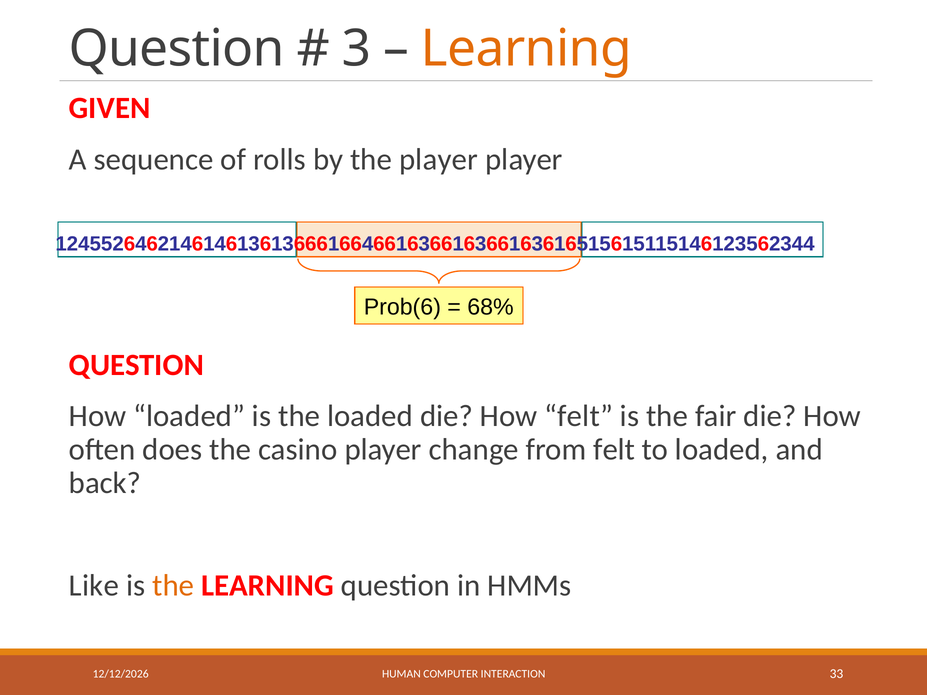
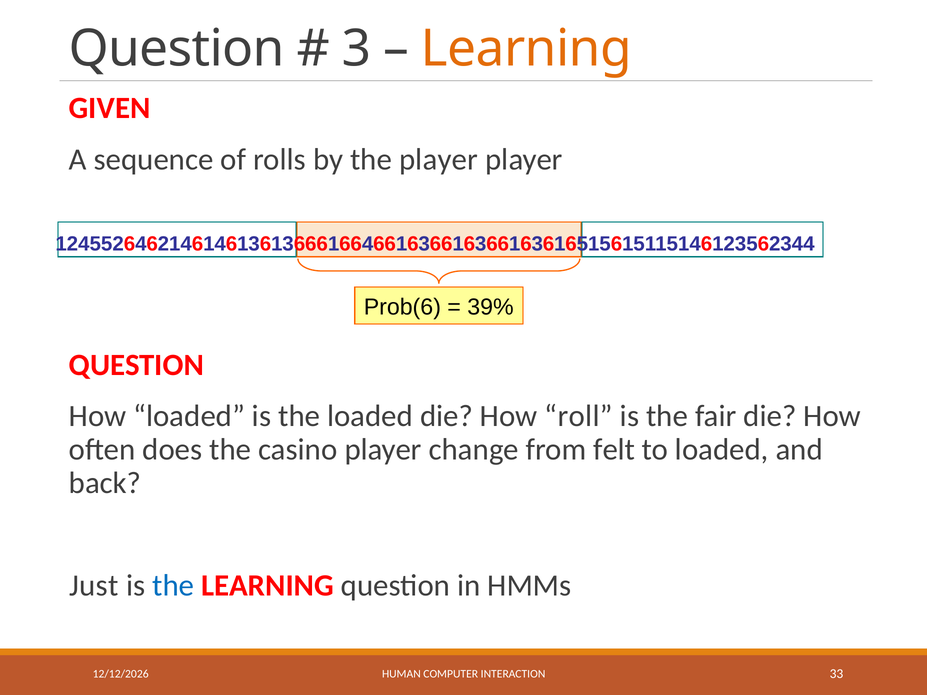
68%: 68% -> 39% (490, 307)
How felt: felt -> roll (579, 416)
Like: Like -> Just (94, 586)
the colour: orange -> blue (173, 586)
